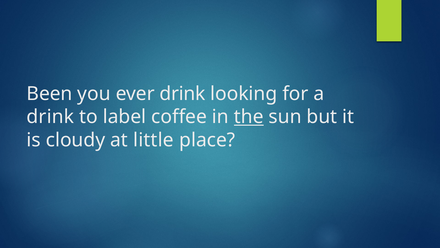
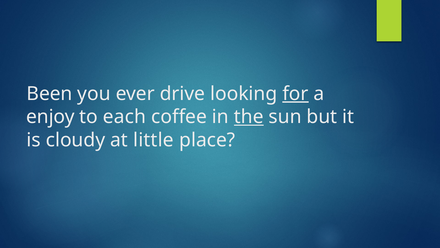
ever drink: drink -> drive (182, 93)
for underline: none -> present (295, 93)
drink: drink -> enjoy (51, 117)
label: label -> each (124, 117)
